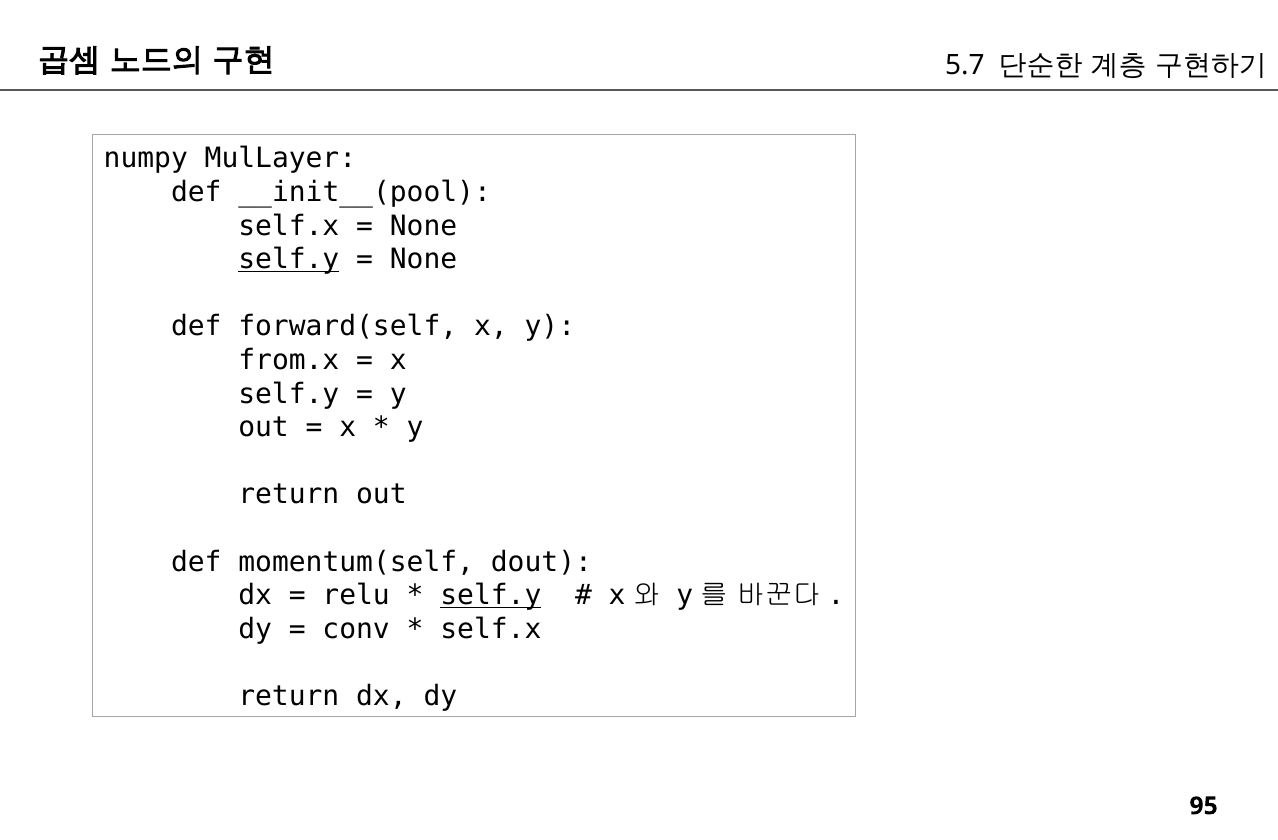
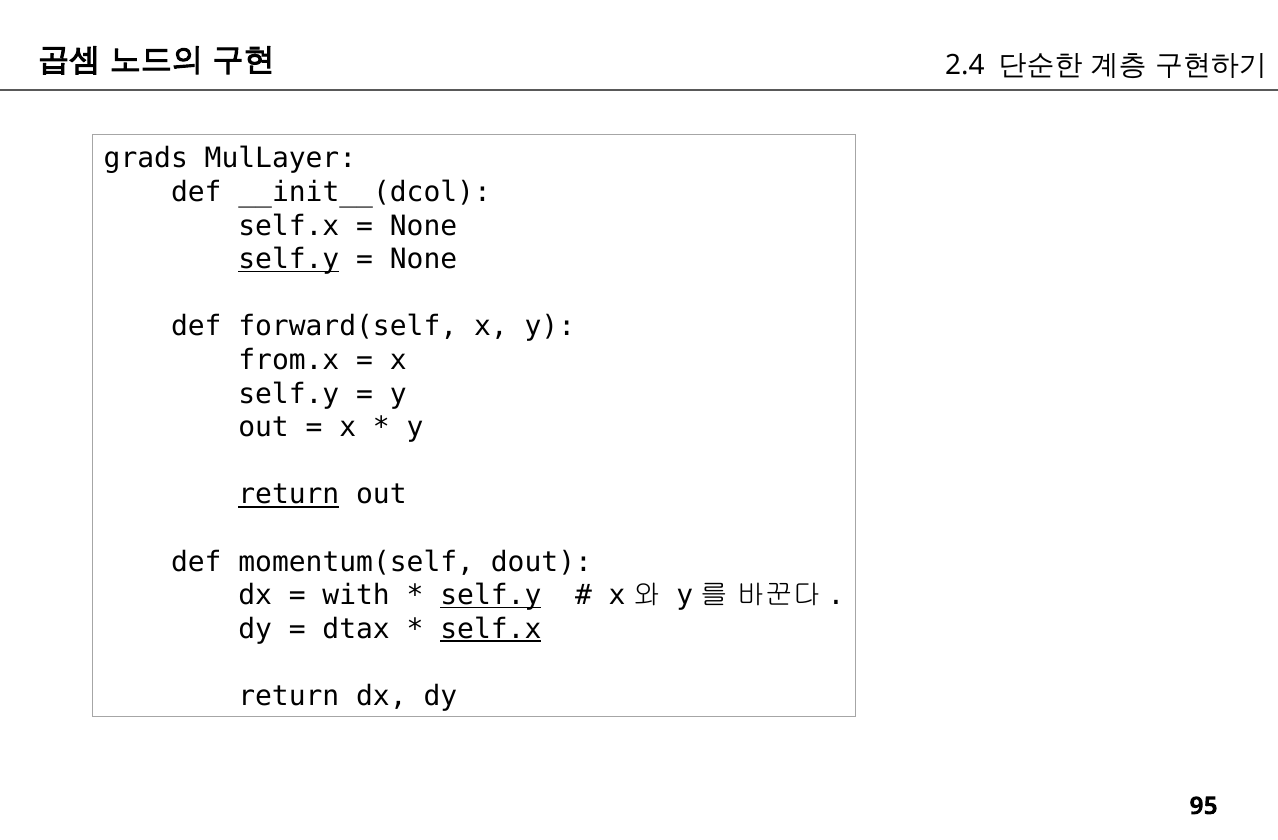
5.7: 5.7 -> 2.4 (965, 66)
numpy: numpy -> grads (146, 159)
__init__(pool: __init__(pool -> __init__(dcol (365, 192)
return underline: none -> present (289, 494)
relu: relu -> with (356, 595)
conv: conv -> dtax (356, 629)
self.x underline: none -> present (491, 629)
